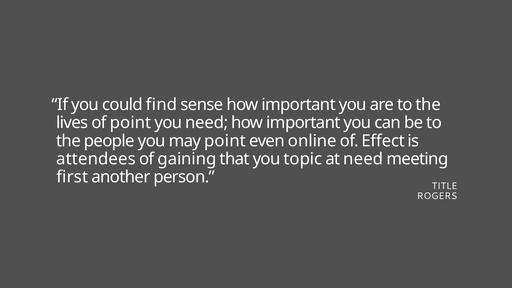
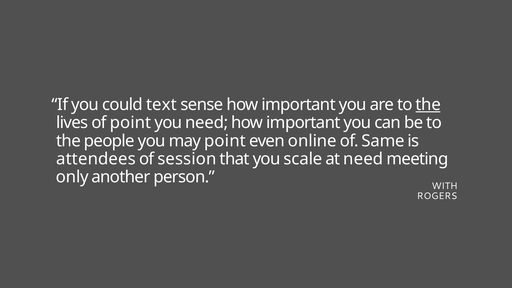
find: find -> text (162, 105)
the underline: none -> present (428, 105)
Effect: Effect -> Same (383, 141)
gaining: gaining -> session (187, 159)
topic: topic -> scale (303, 159)
first: first -> only (72, 177)
TITLE: TITLE -> WITH (445, 186)
